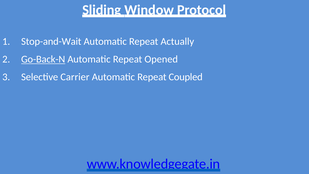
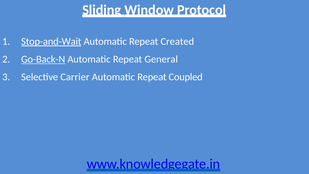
Stop-and-Wait underline: none -> present (51, 41)
Actually: Actually -> Created (177, 41)
Opened: Opened -> General (161, 59)
